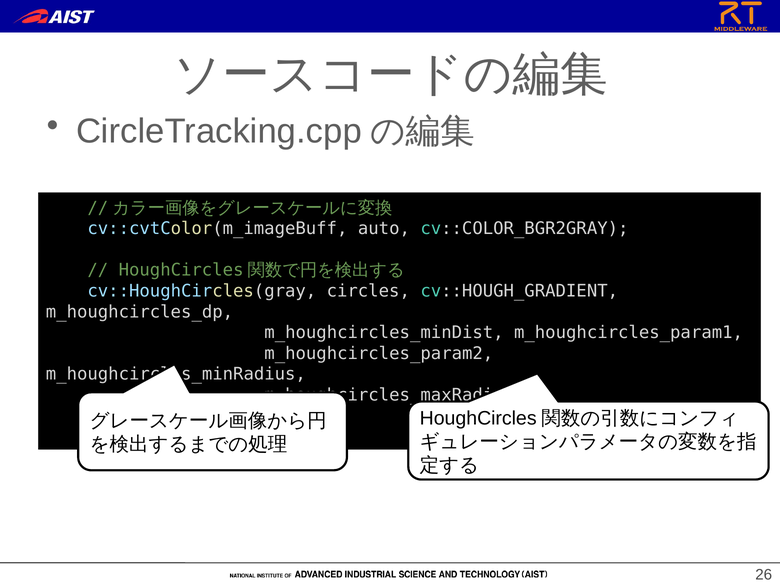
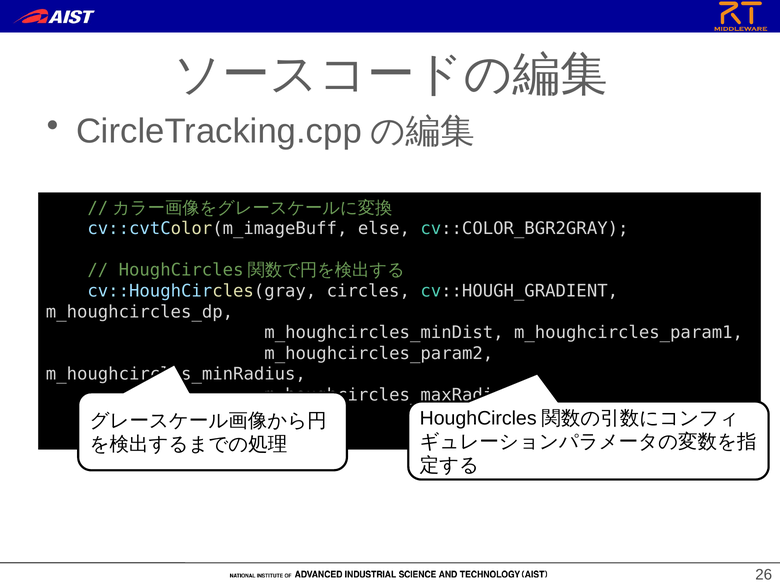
auto: auto -> else (384, 229)
